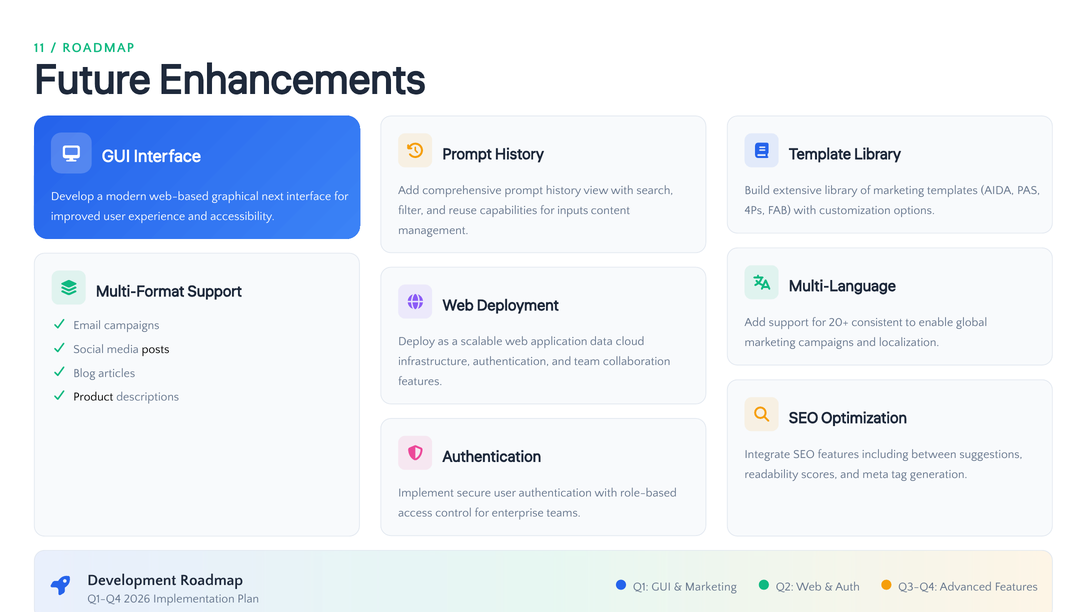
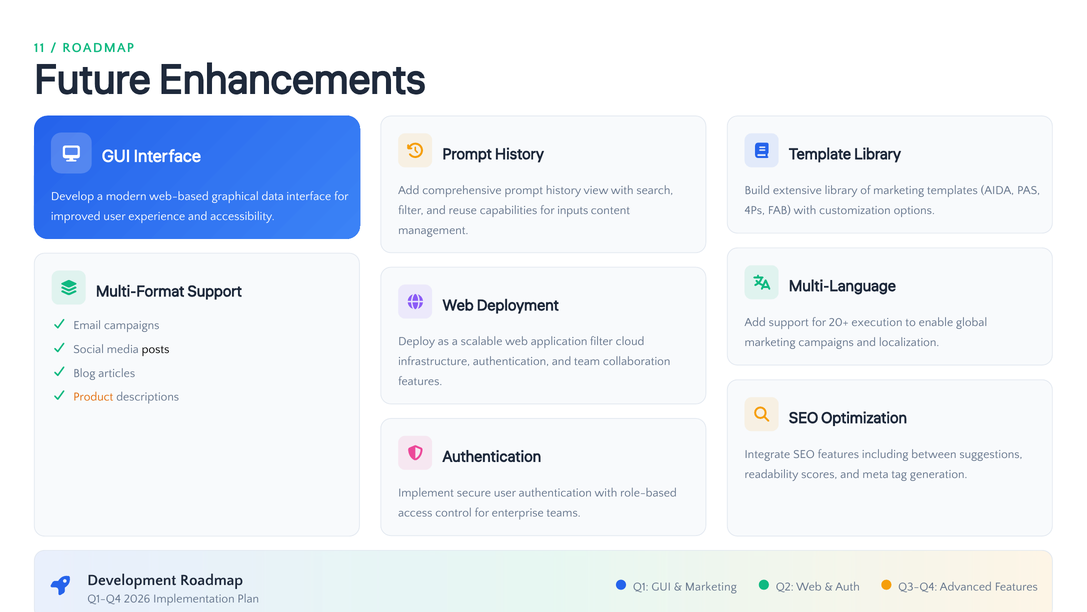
next: next -> data (273, 196)
consistent: consistent -> execution (877, 322)
application data: data -> filter (601, 341)
Product colour: black -> orange (93, 397)
